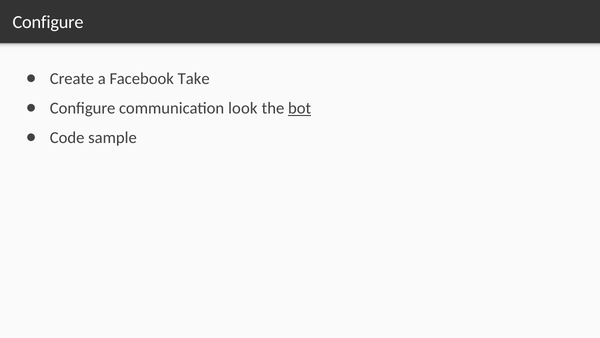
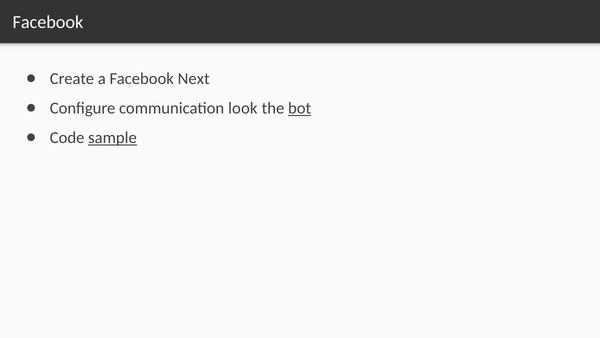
Configure: Configure -> Facebook (48, 22)
Take: Take -> Next (194, 78)
sample underline: none -> present (113, 138)
